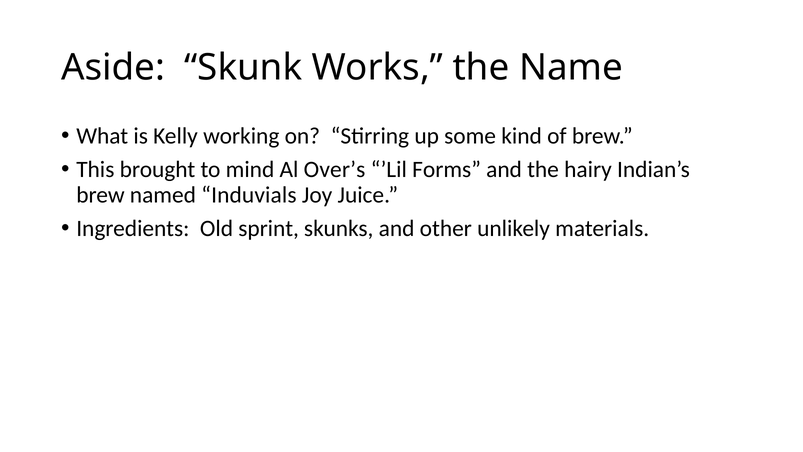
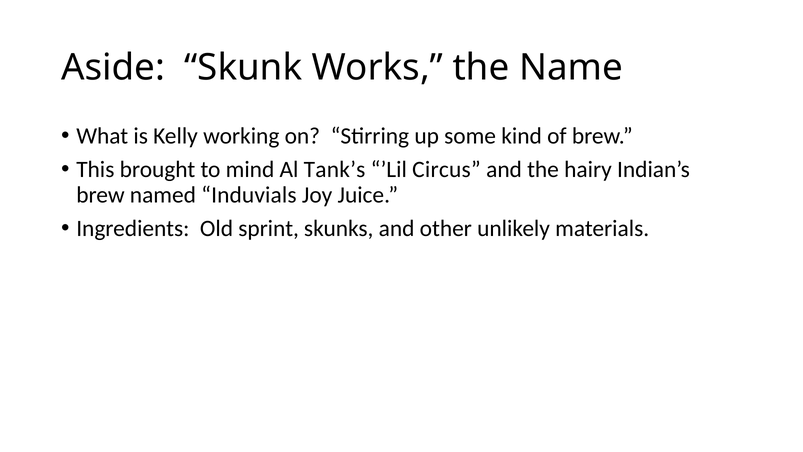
Over’s: Over’s -> Tank’s (335, 169)
Forms: Forms -> Circus (446, 169)
